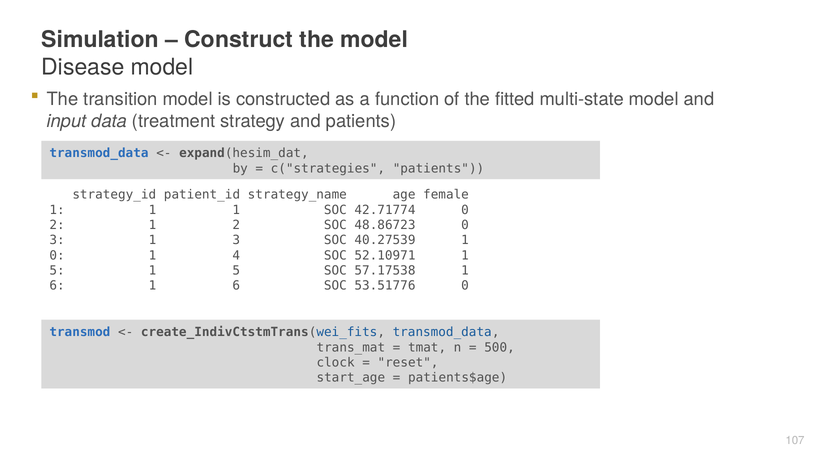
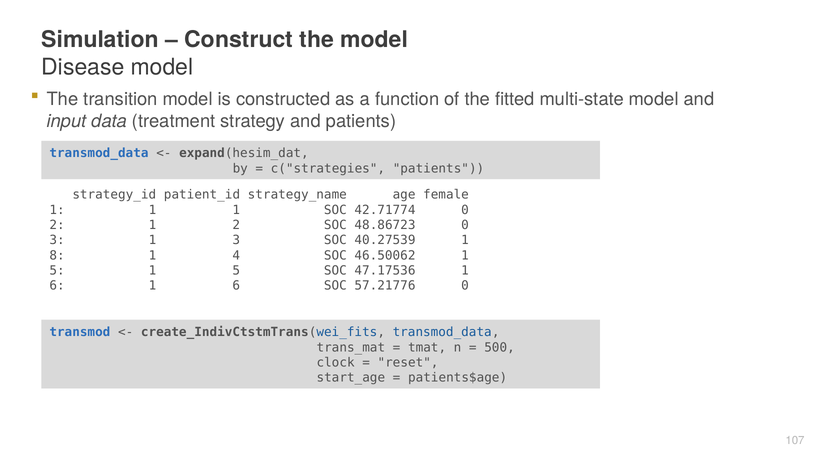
0: 0 -> 8 (57, 256)
52.10971: 52.10971 -> 46.50062 (385, 256)
57.17538: 57.17538 -> 47.17536 (385, 271)
53.51776: 53.51776 -> 57.21776 (385, 286)
